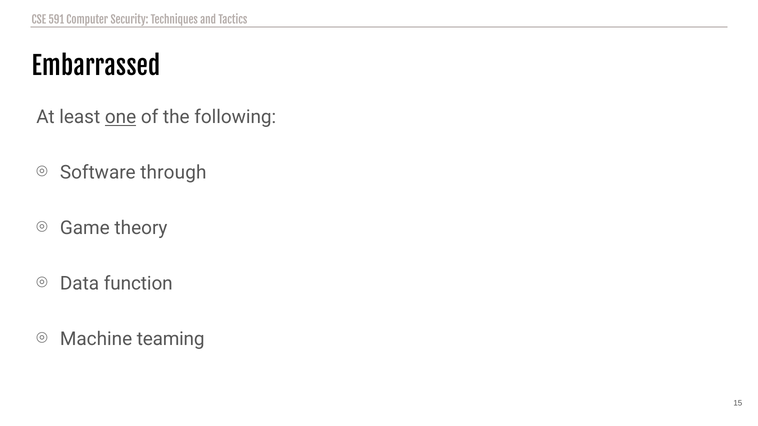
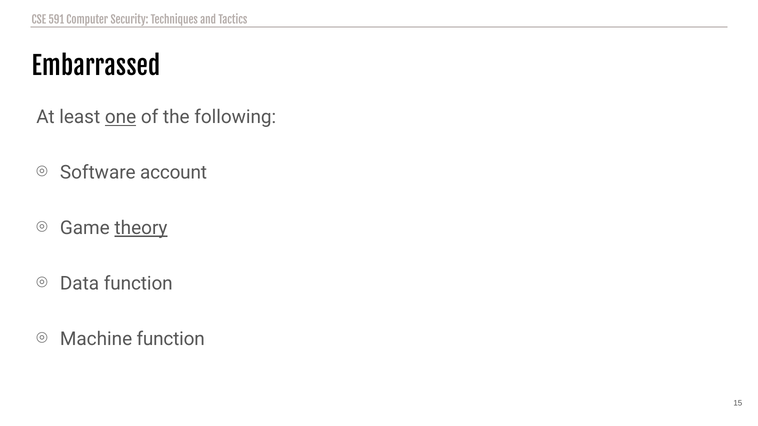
through: through -> account (174, 173)
theory underline: none -> present (141, 228)
Machine teaming: teaming -> function (171, 339)
